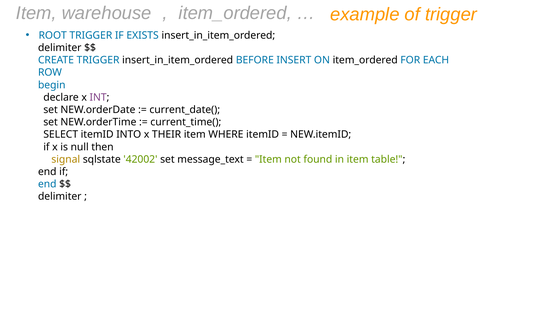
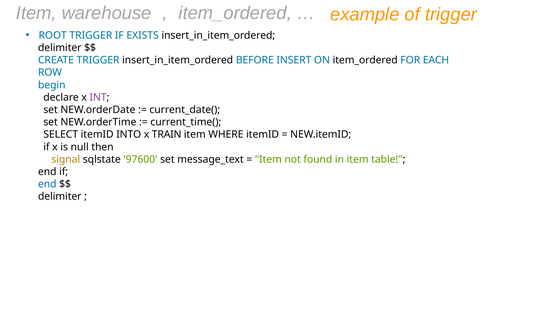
THEIR: THEIR -> TRAIN (167, 134)
42002: 42002 -> 97600 (140, 159)
